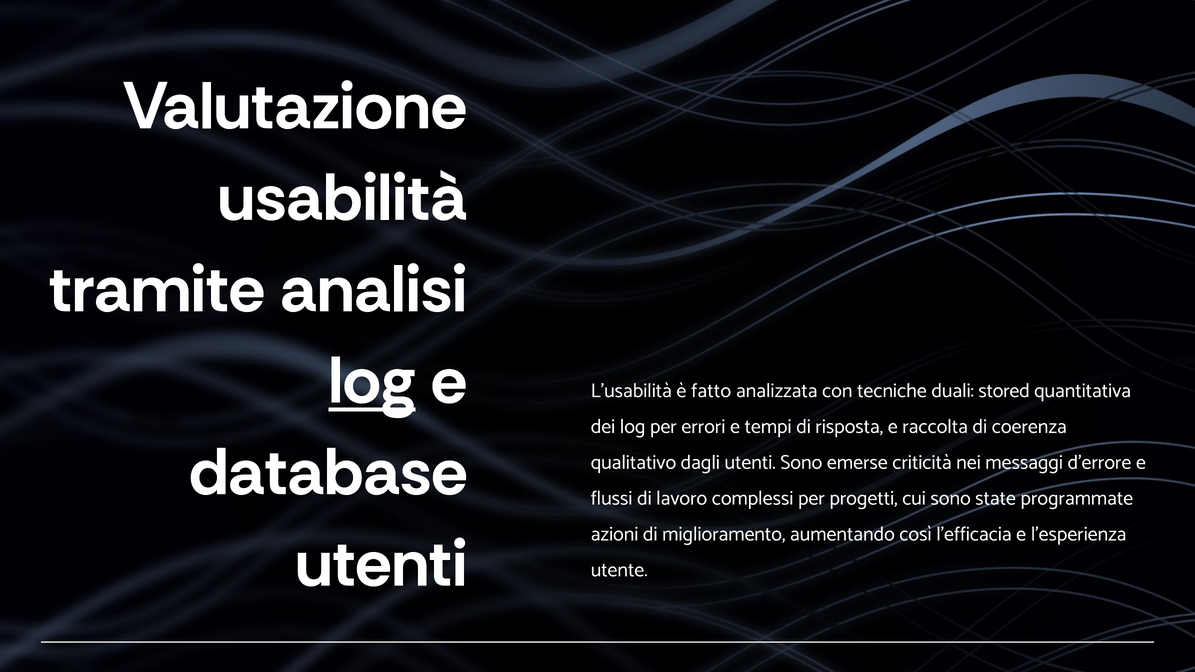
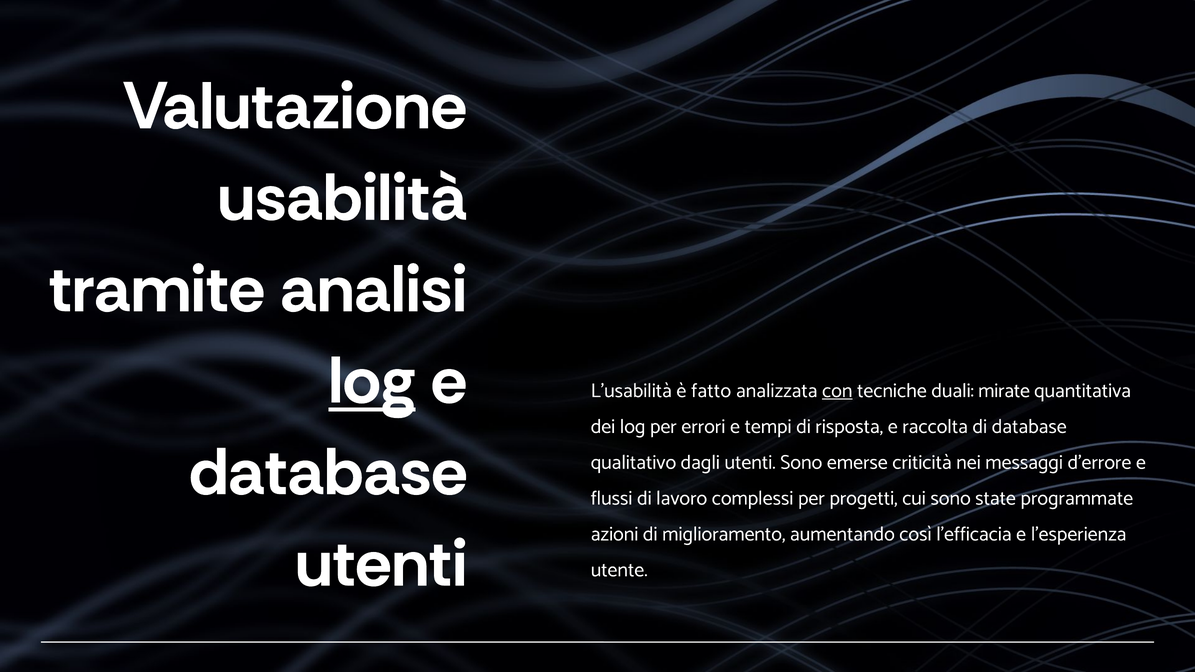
con underline: none -> present (837, 391)
stored: stored -> mirate (1004, 391)
di coerenza: coerenza -> database (1029, 427)
